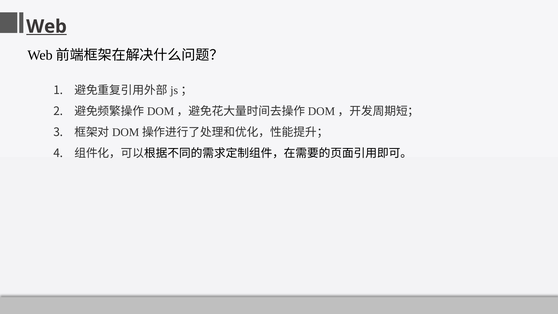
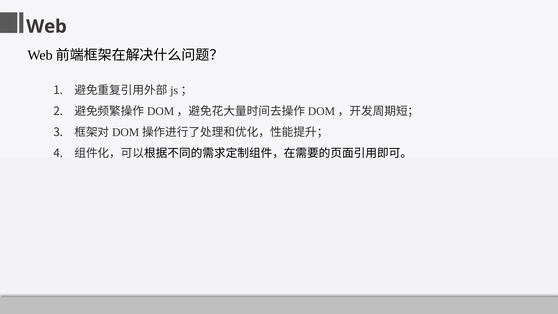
Web underline: present -> none (47, 27)
